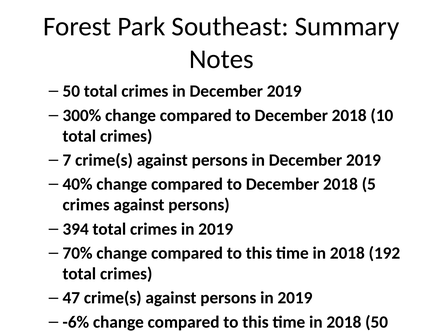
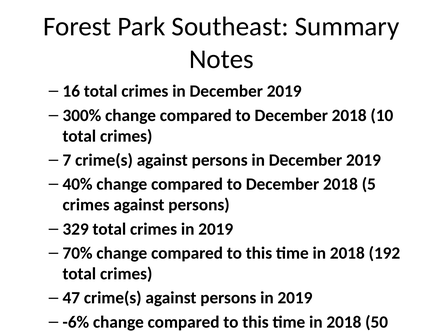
50: 50 -> 16 (71, 91)
394: 394 -> 329 (76, 229)
